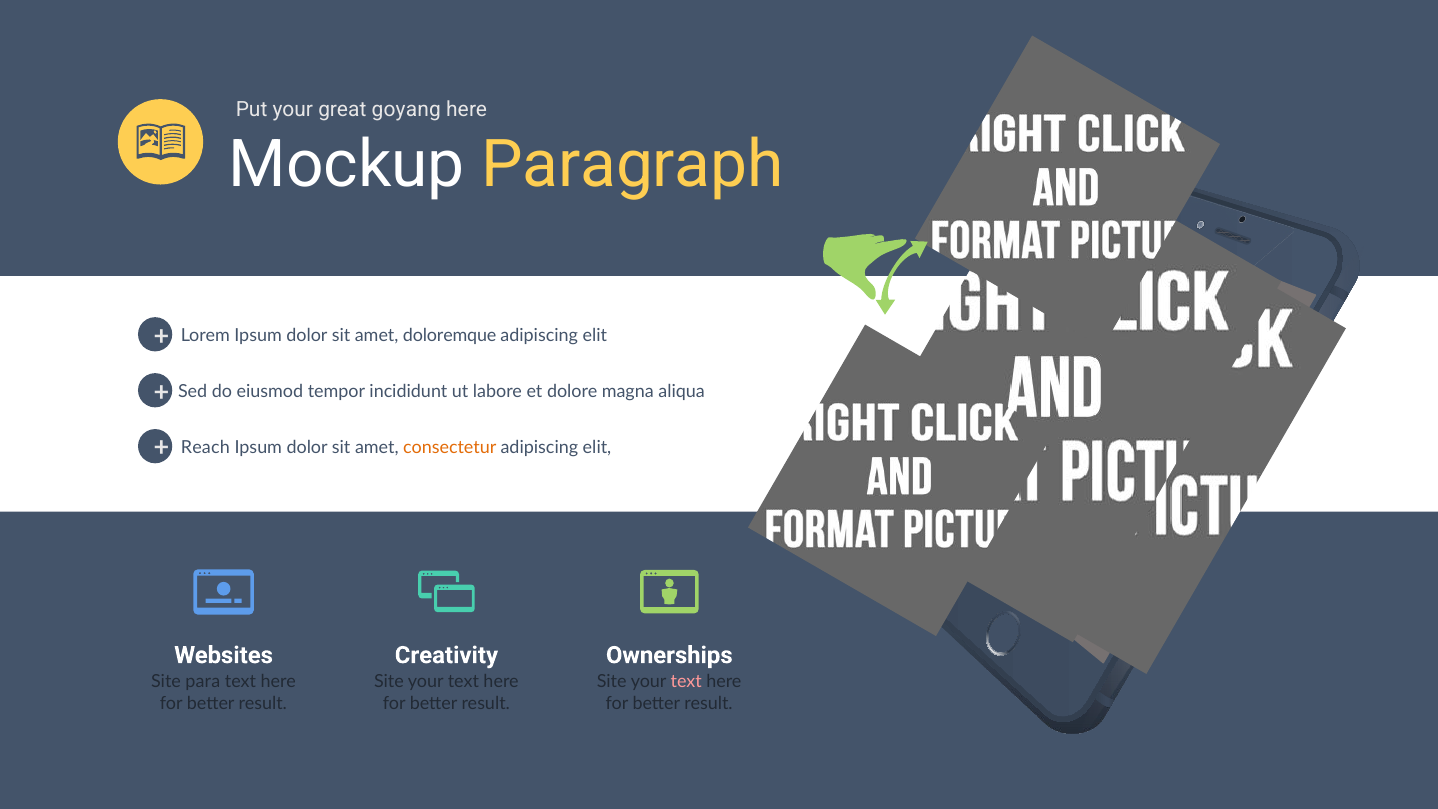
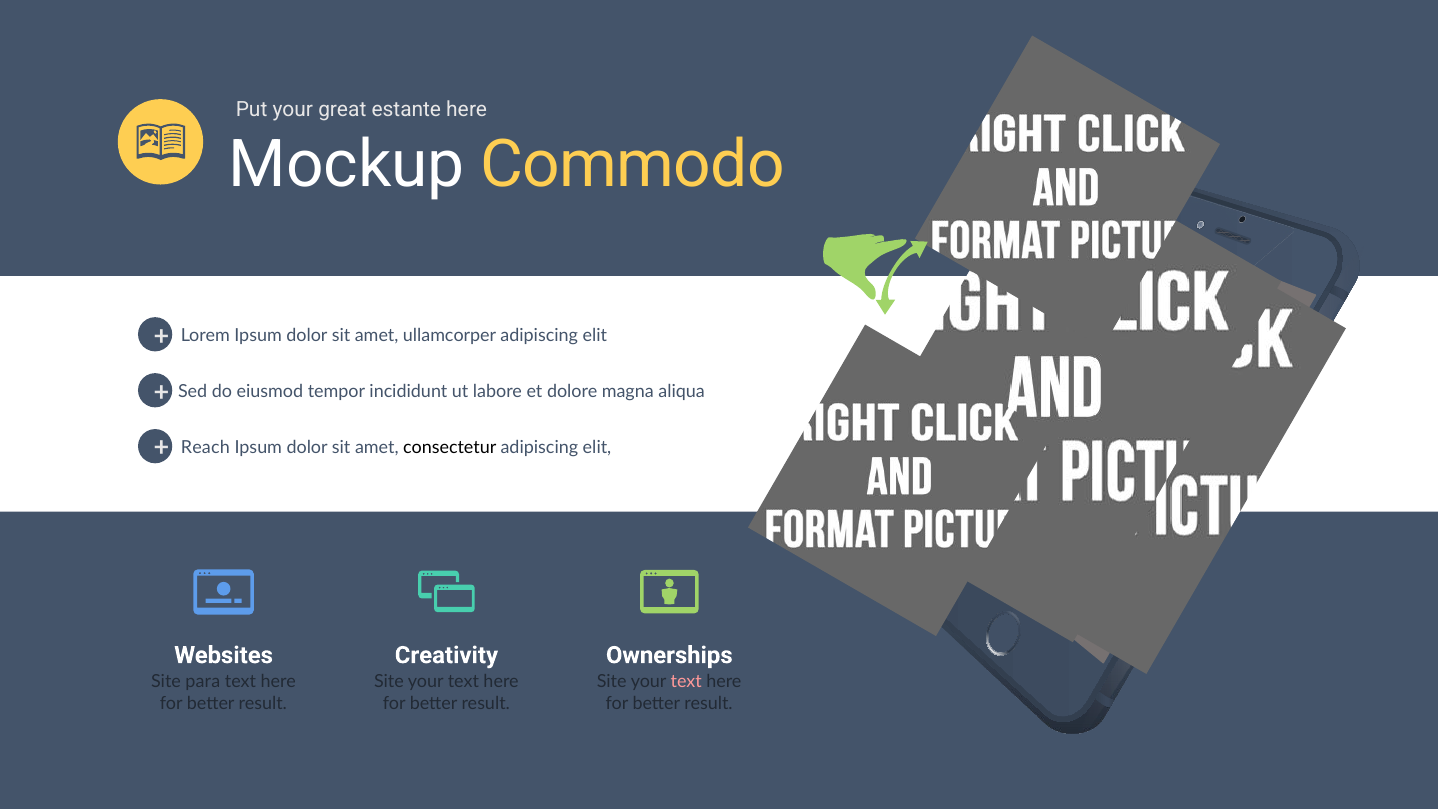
goyang: goyang -> estante (406, 110)
Paragraph: Paragraph -> Commodo (633, 165)
doloremque: doloremque -> ullamcorper (450, 335)
consectetur colour: orange -> black (450, 447)
